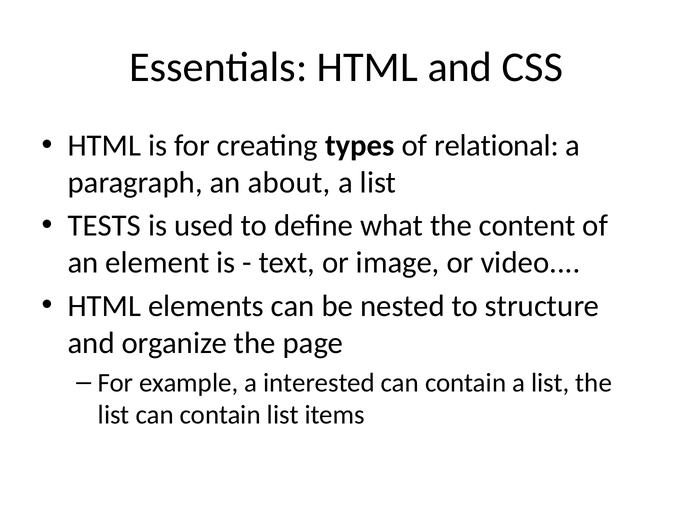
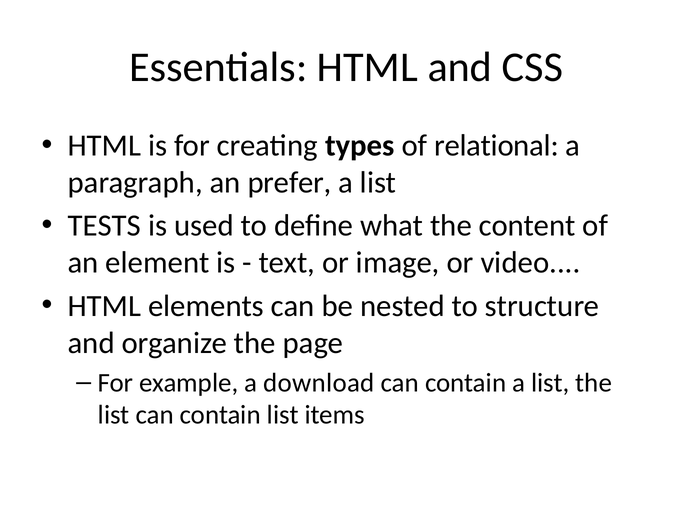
about: about -> prefer (289, 182)
interested: interested -> download (319, 382)
